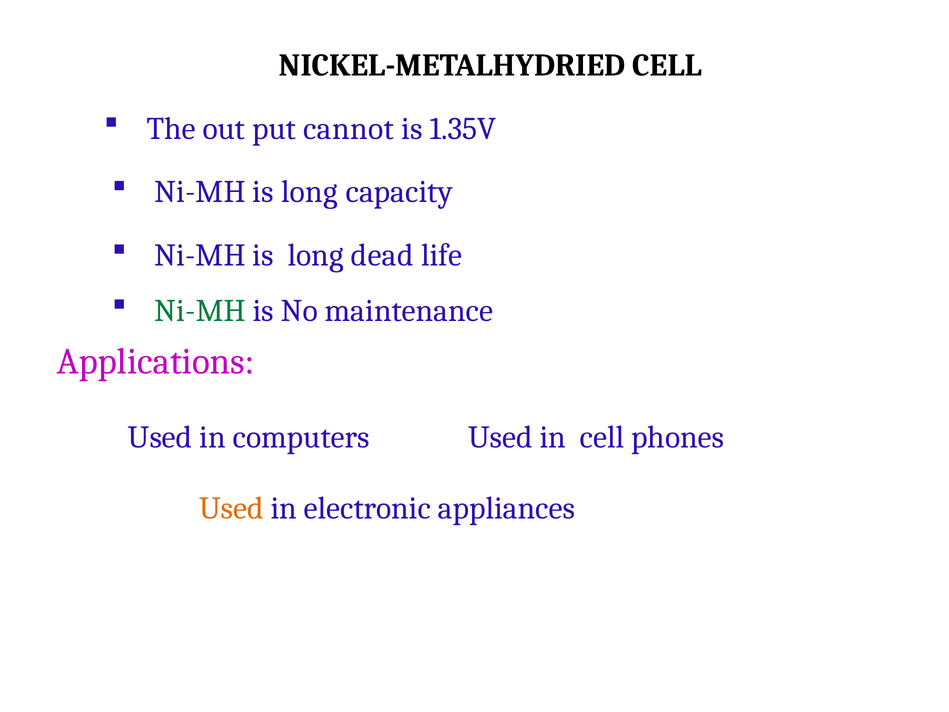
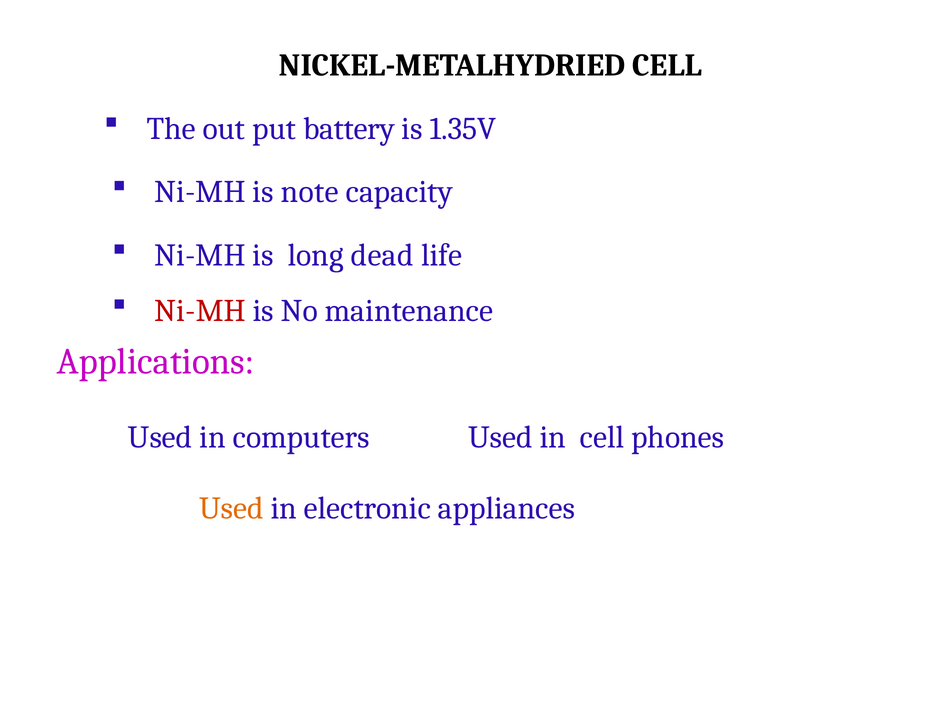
cannot: cannot -> battery (349, 129)
long: long -> note (310, 192)
Ni-MH colour: green -> red (200, 311)
